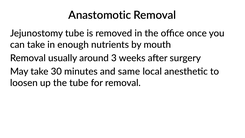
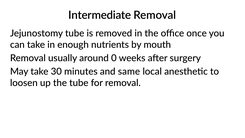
Anastomotic: Anastomotic -> Intermediate (100, 15)
3: 3 -> 0 (114, 58)
